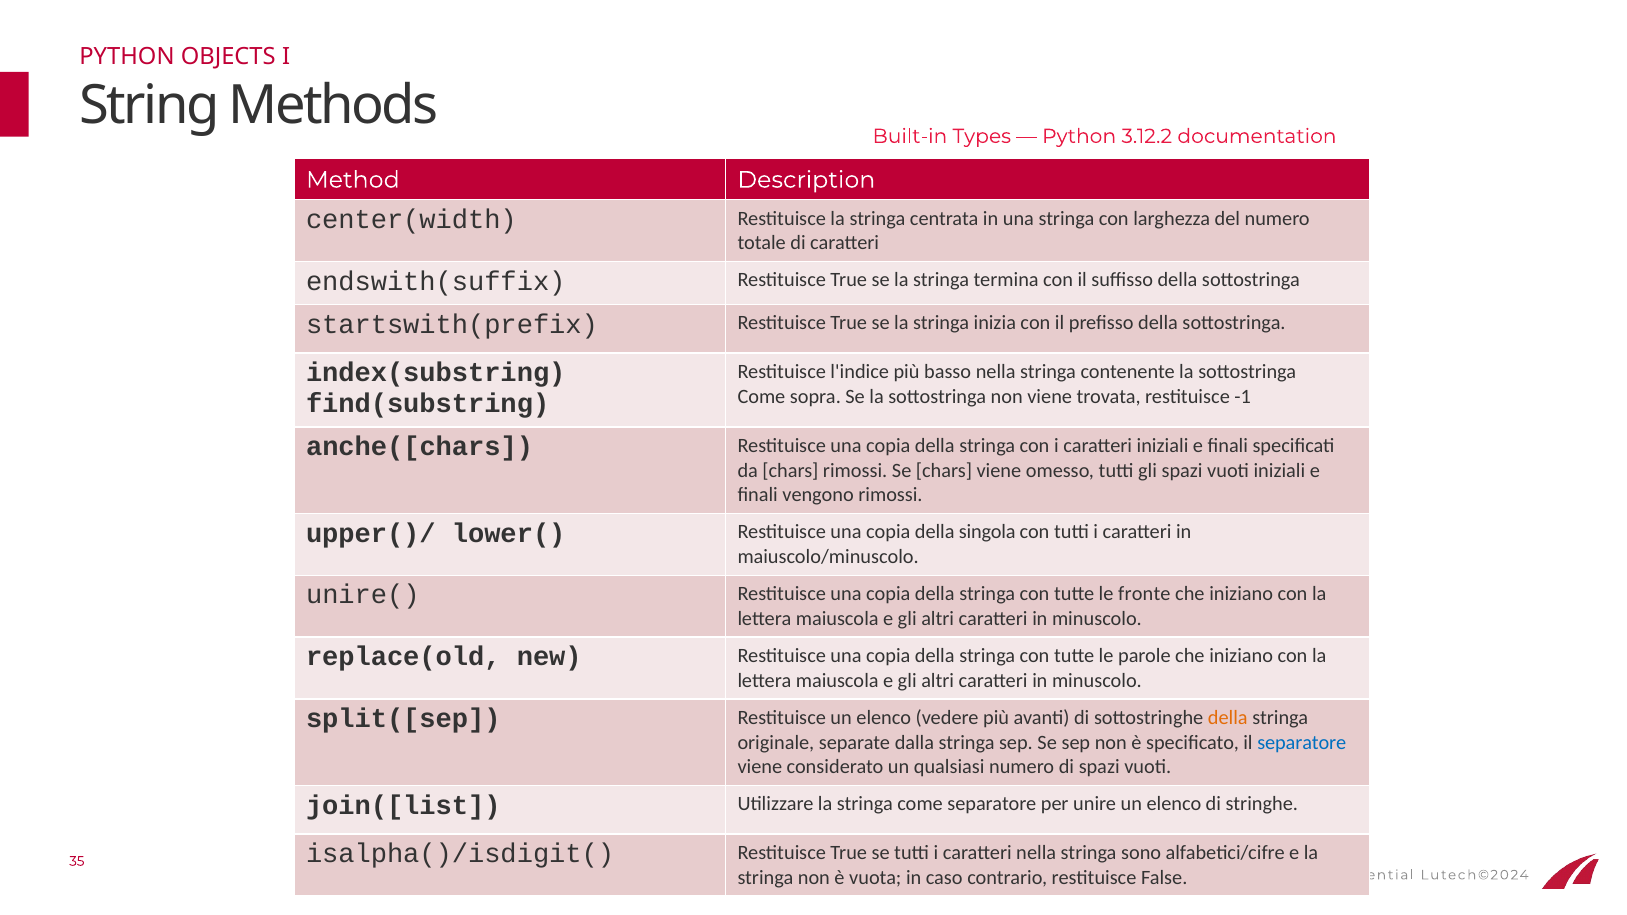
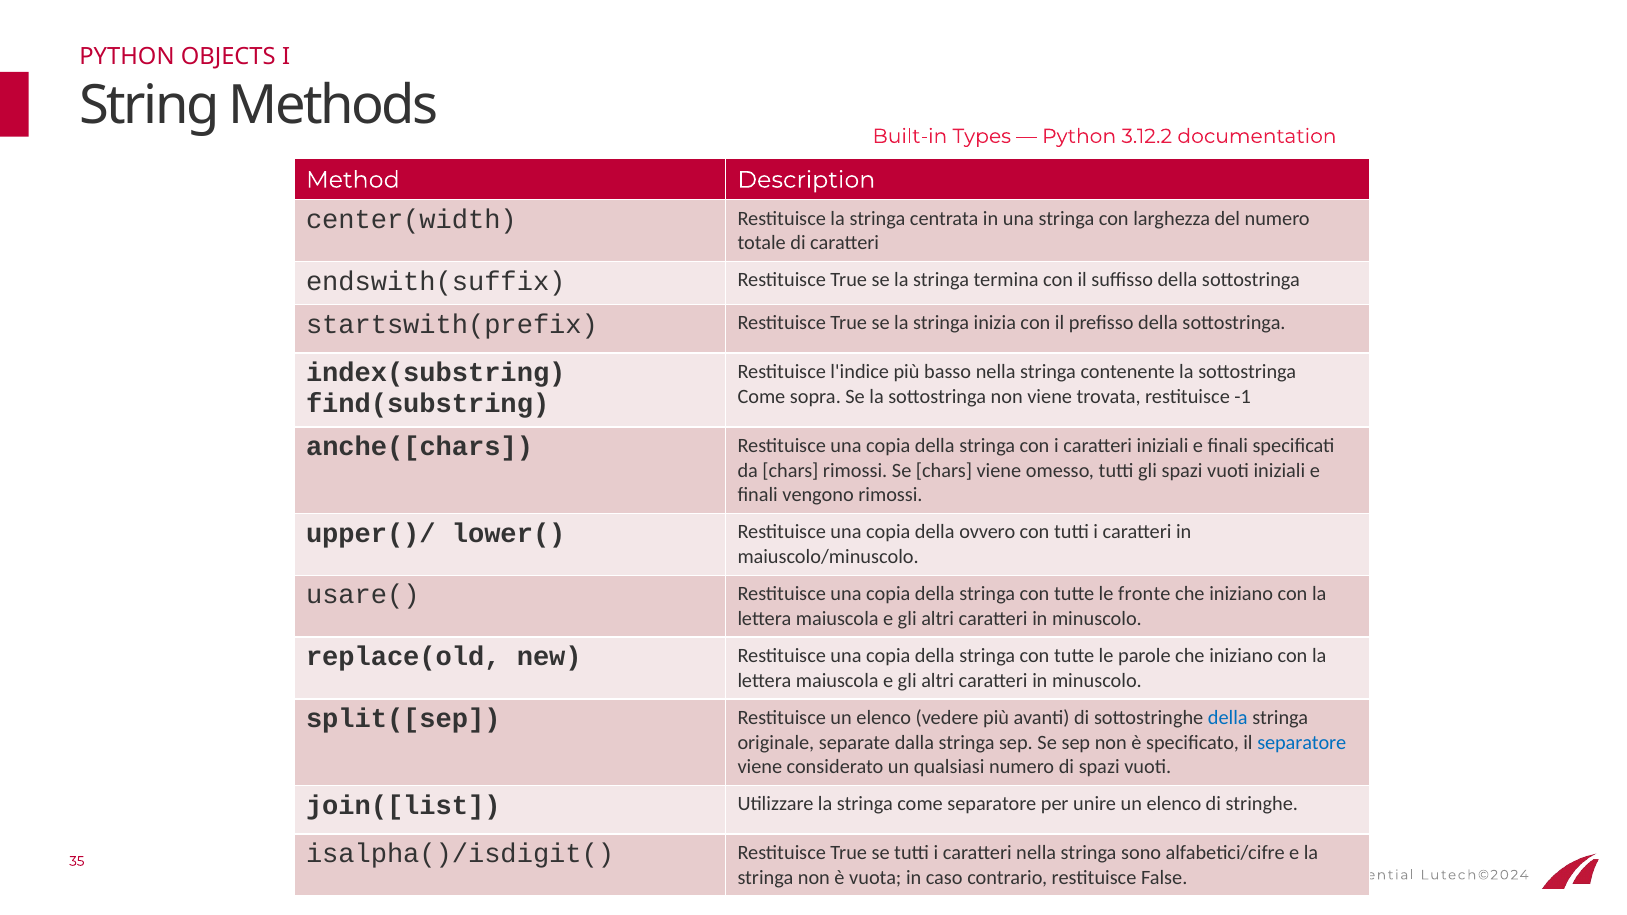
singola: singola -> ovvero (987, 532)
unire(: unire( -> usare( (363, 595)
della colour: orange -> blue (1228, 718)
